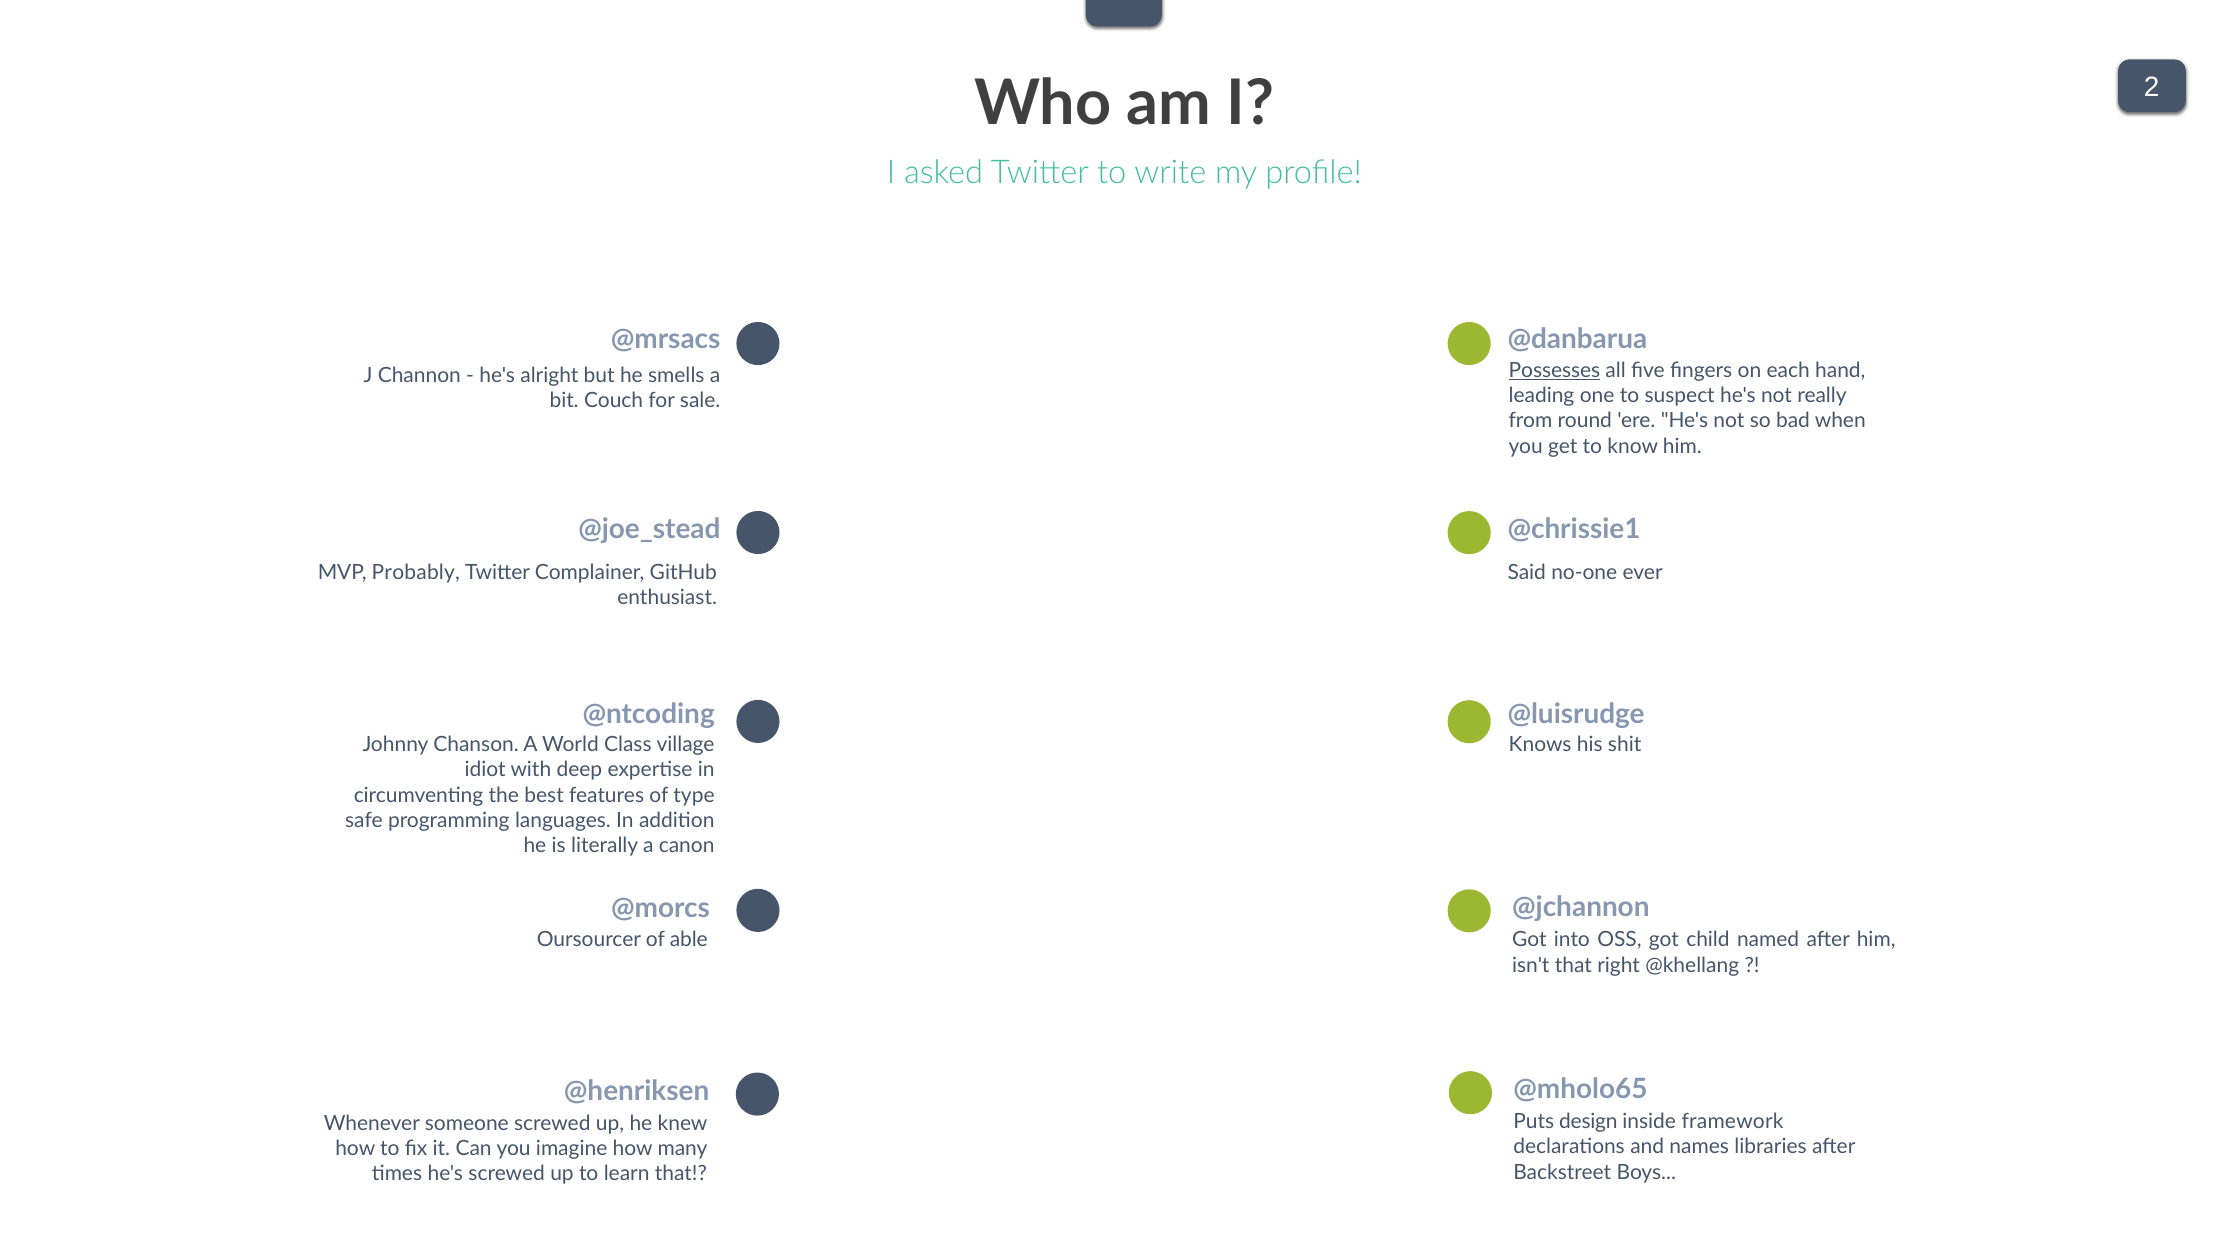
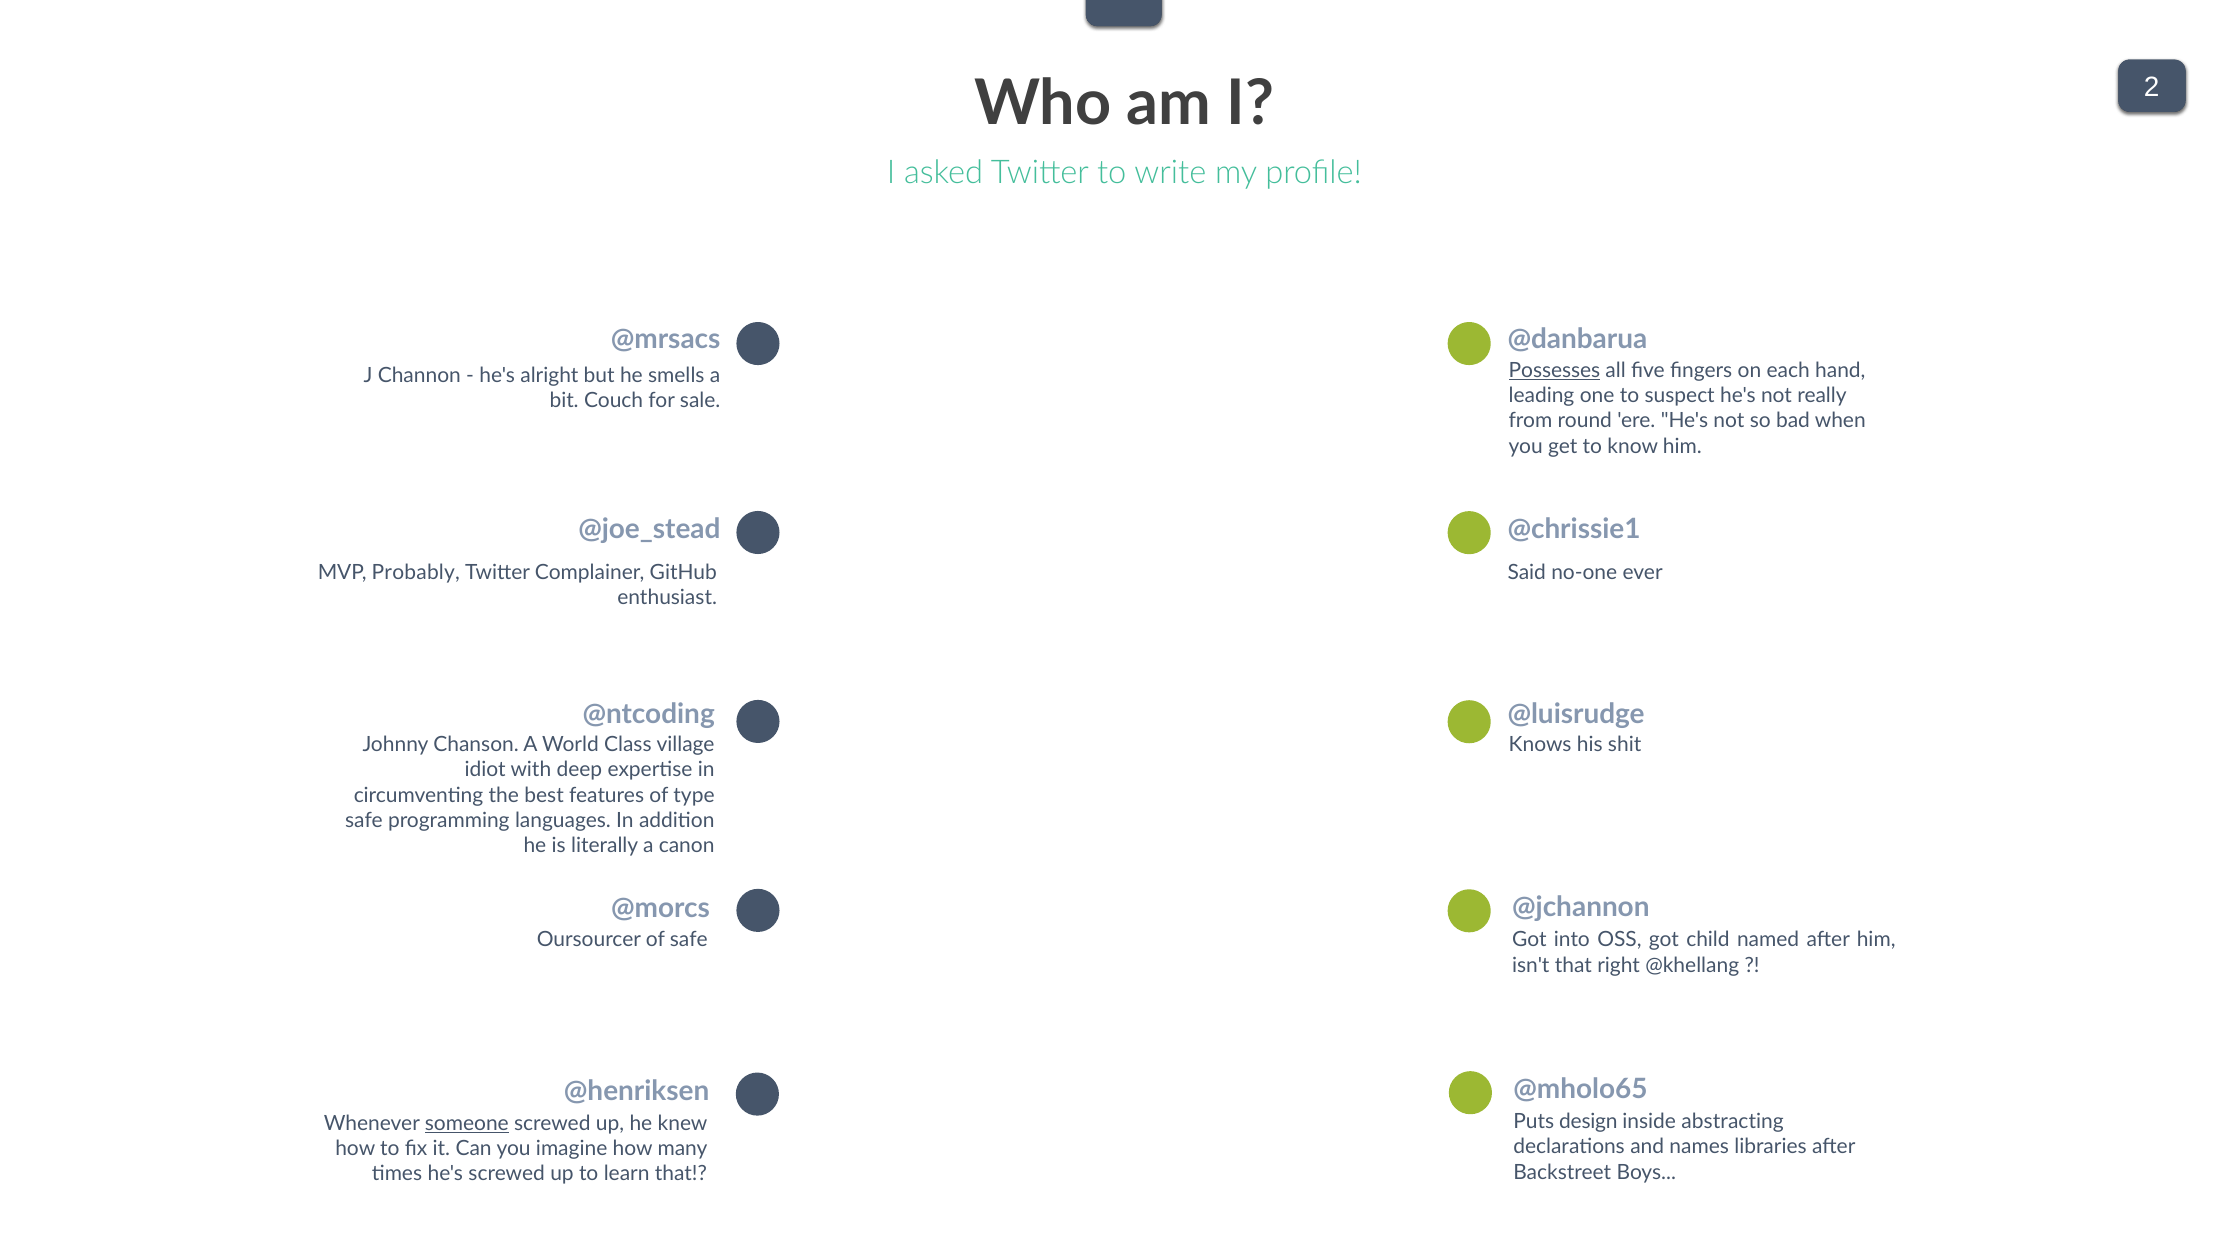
of able: able -> safe (689, 940)
framework: framework -> abstracting (1733, 1122)
someone underline: none -> present (467, 1123)
